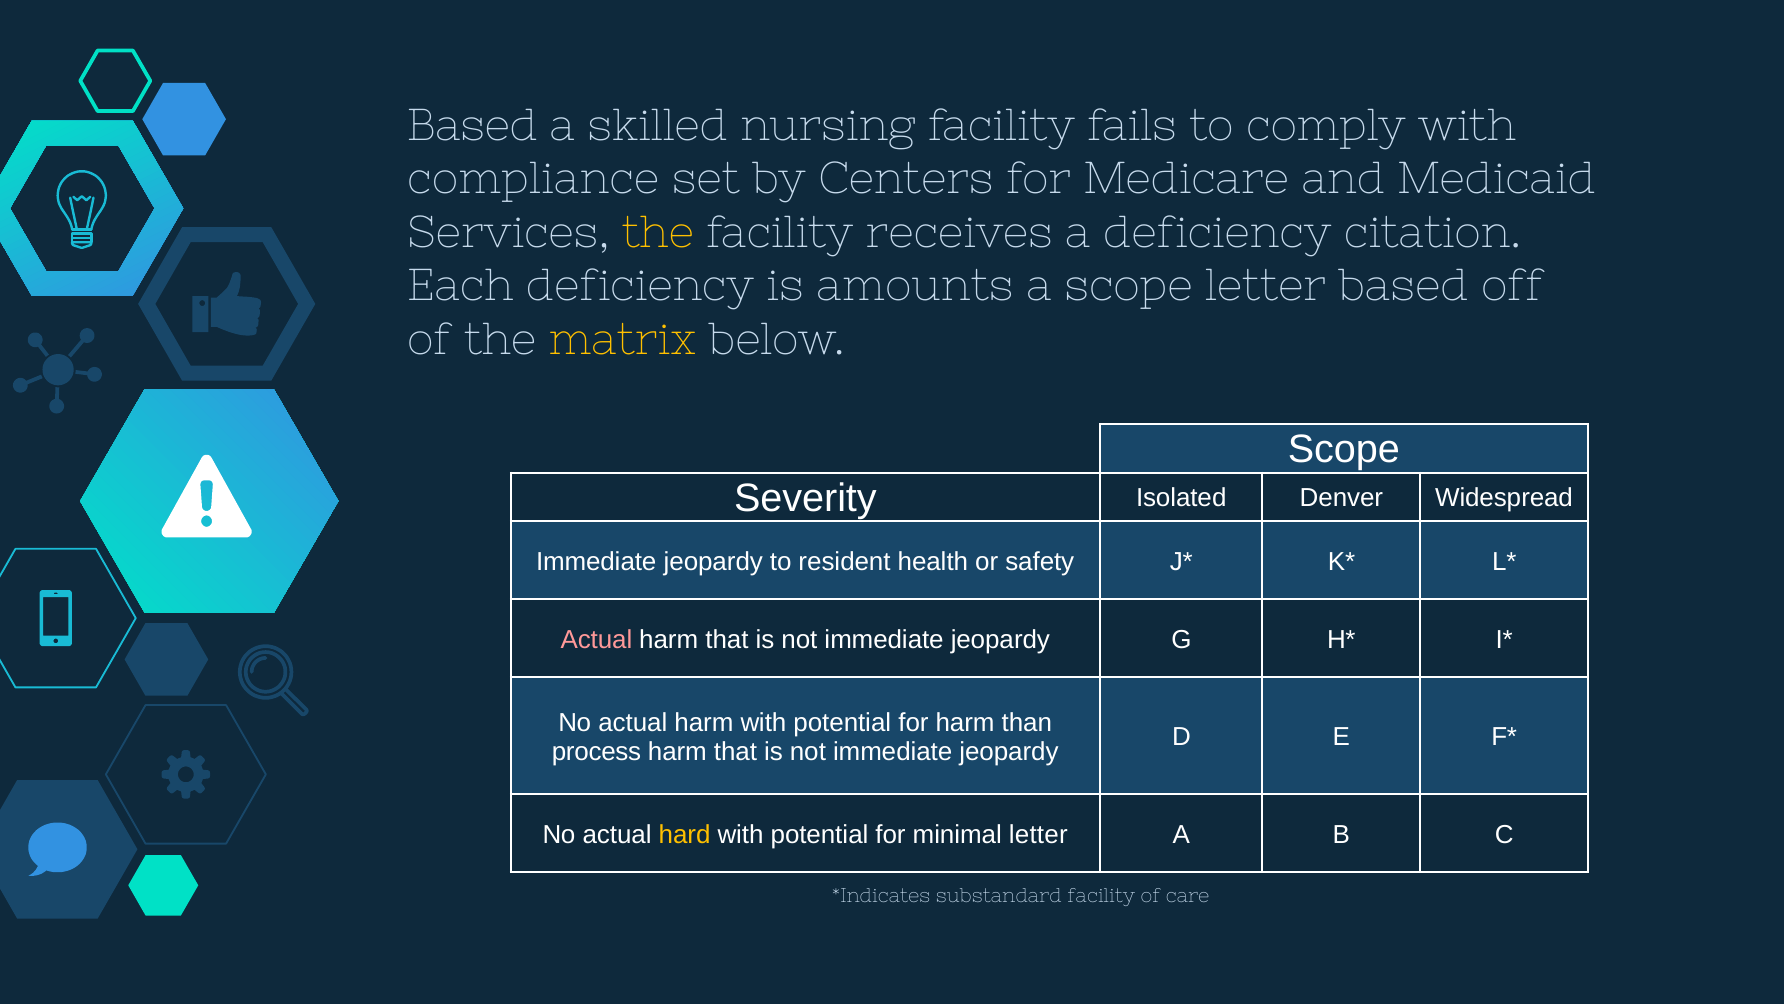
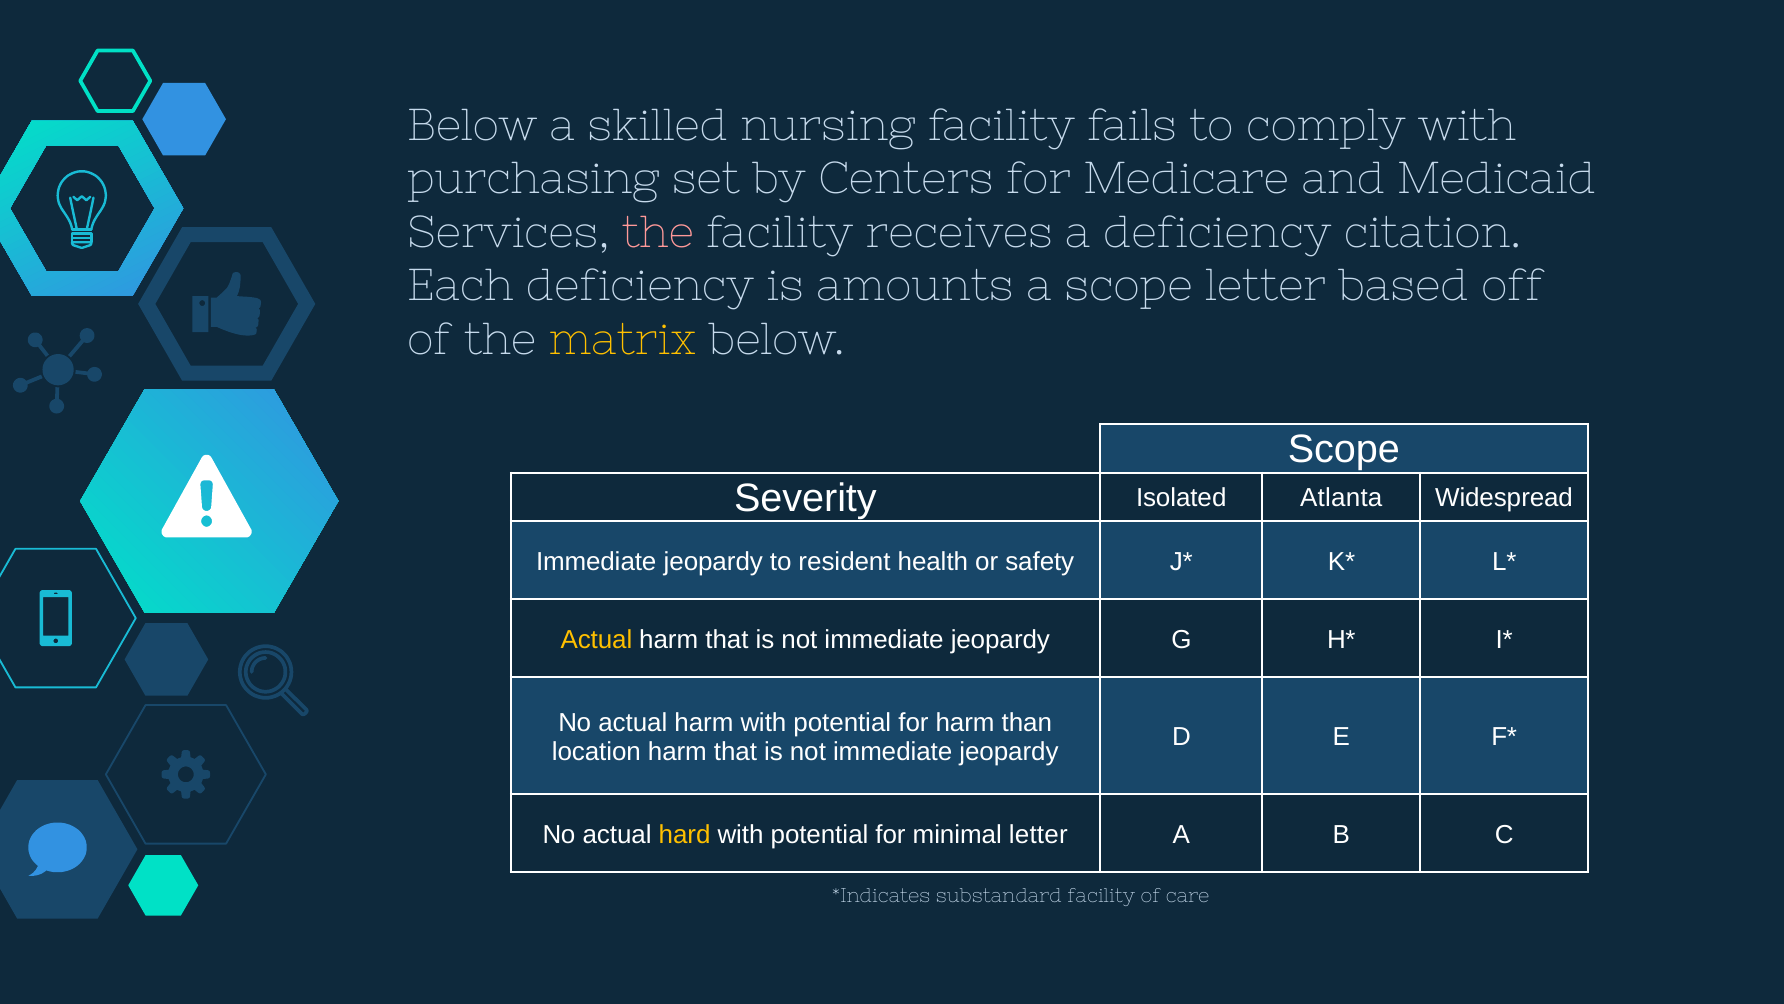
Based: Based -> Below (472, 125)
compliance: compliance -> purchasing (533, 179)
the colour: yellow -> pink (658, 232)
Denver: Denver -> Atlanta (1341, 498)
Actual colour: pink -> yellow (596, 639)
process: process -> location (596, 751)
